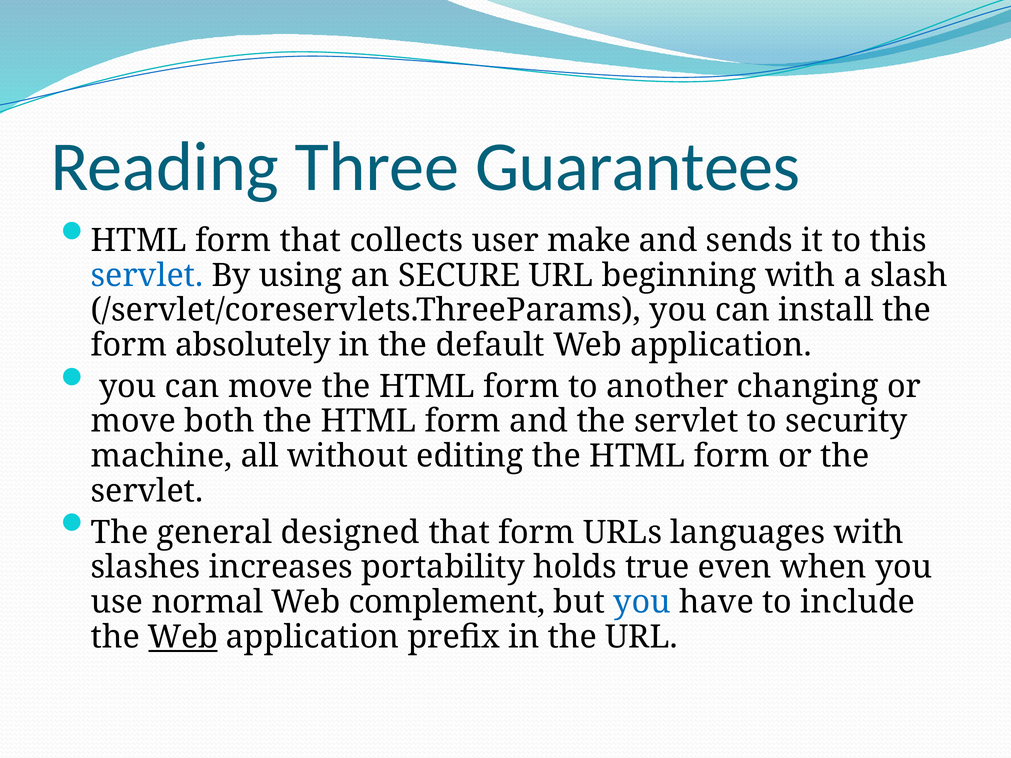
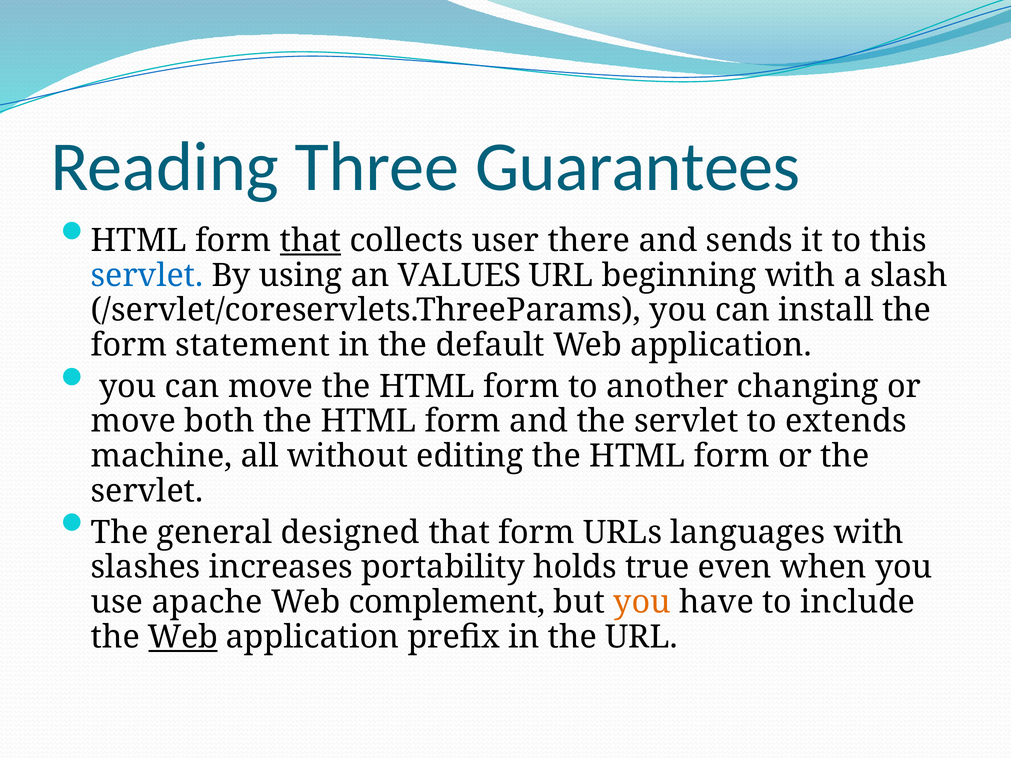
that underline: none -> present (310, 241)
make: make -> there (589, 241)
SECURE: SECURE -> VALUES (459, 275)
absolutely: absolutely -> statement (253, 345)
security: security -> extends (846, 421)
normal: normal -> apache (207, 602)
you colour: blue -> orange (642, 602)
